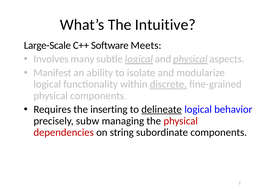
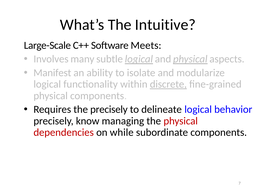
the inserting: inserting -> precisely (109, 109)
delineate underline: present -> none (162, 109)
subw: subw -> know (88, 121)
string: string -> while (122, 132)
